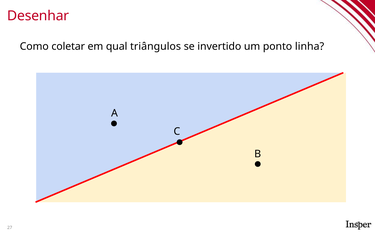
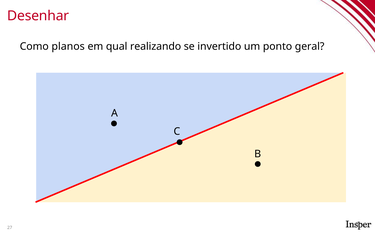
coletar: coletar -> planos (68, 46)
triângulos: triângulos -> realizando (156, 46)
linha: linha -> geral (310, 46)
